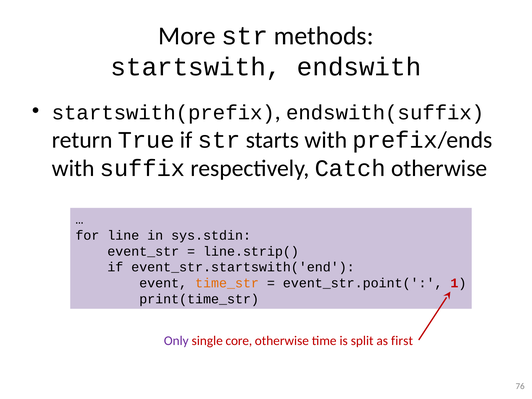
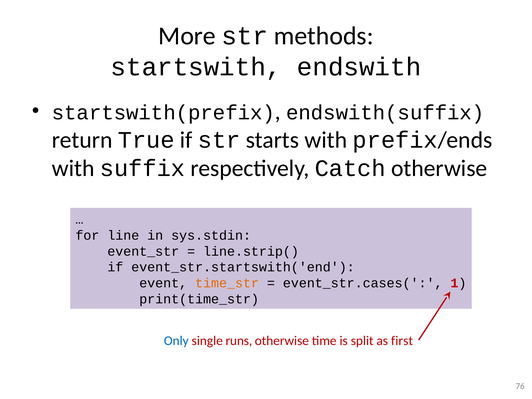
event_str.point(: event_str.point( -> event_str.cases( (363, 283)
Only colour: purple -> blue (176, 341)
core: core -> runs (239, 341)
